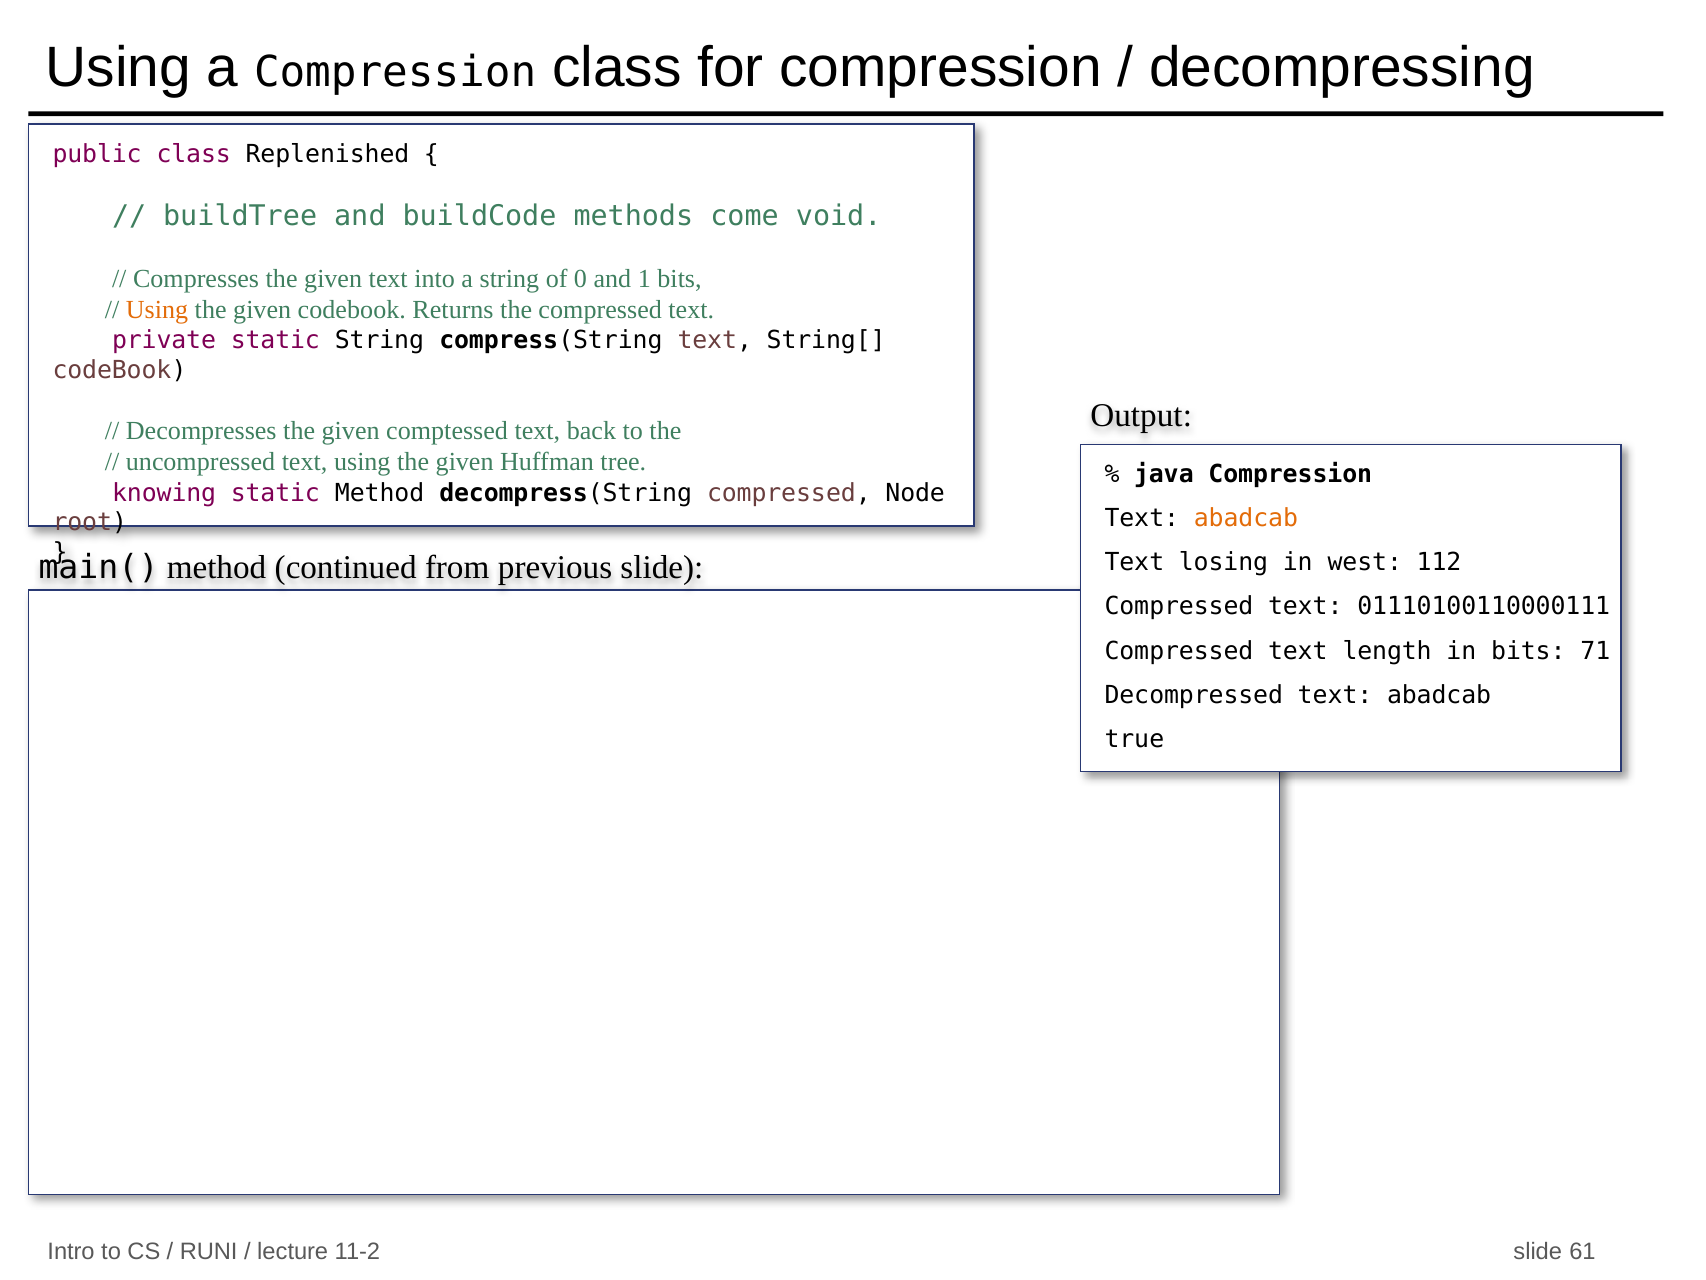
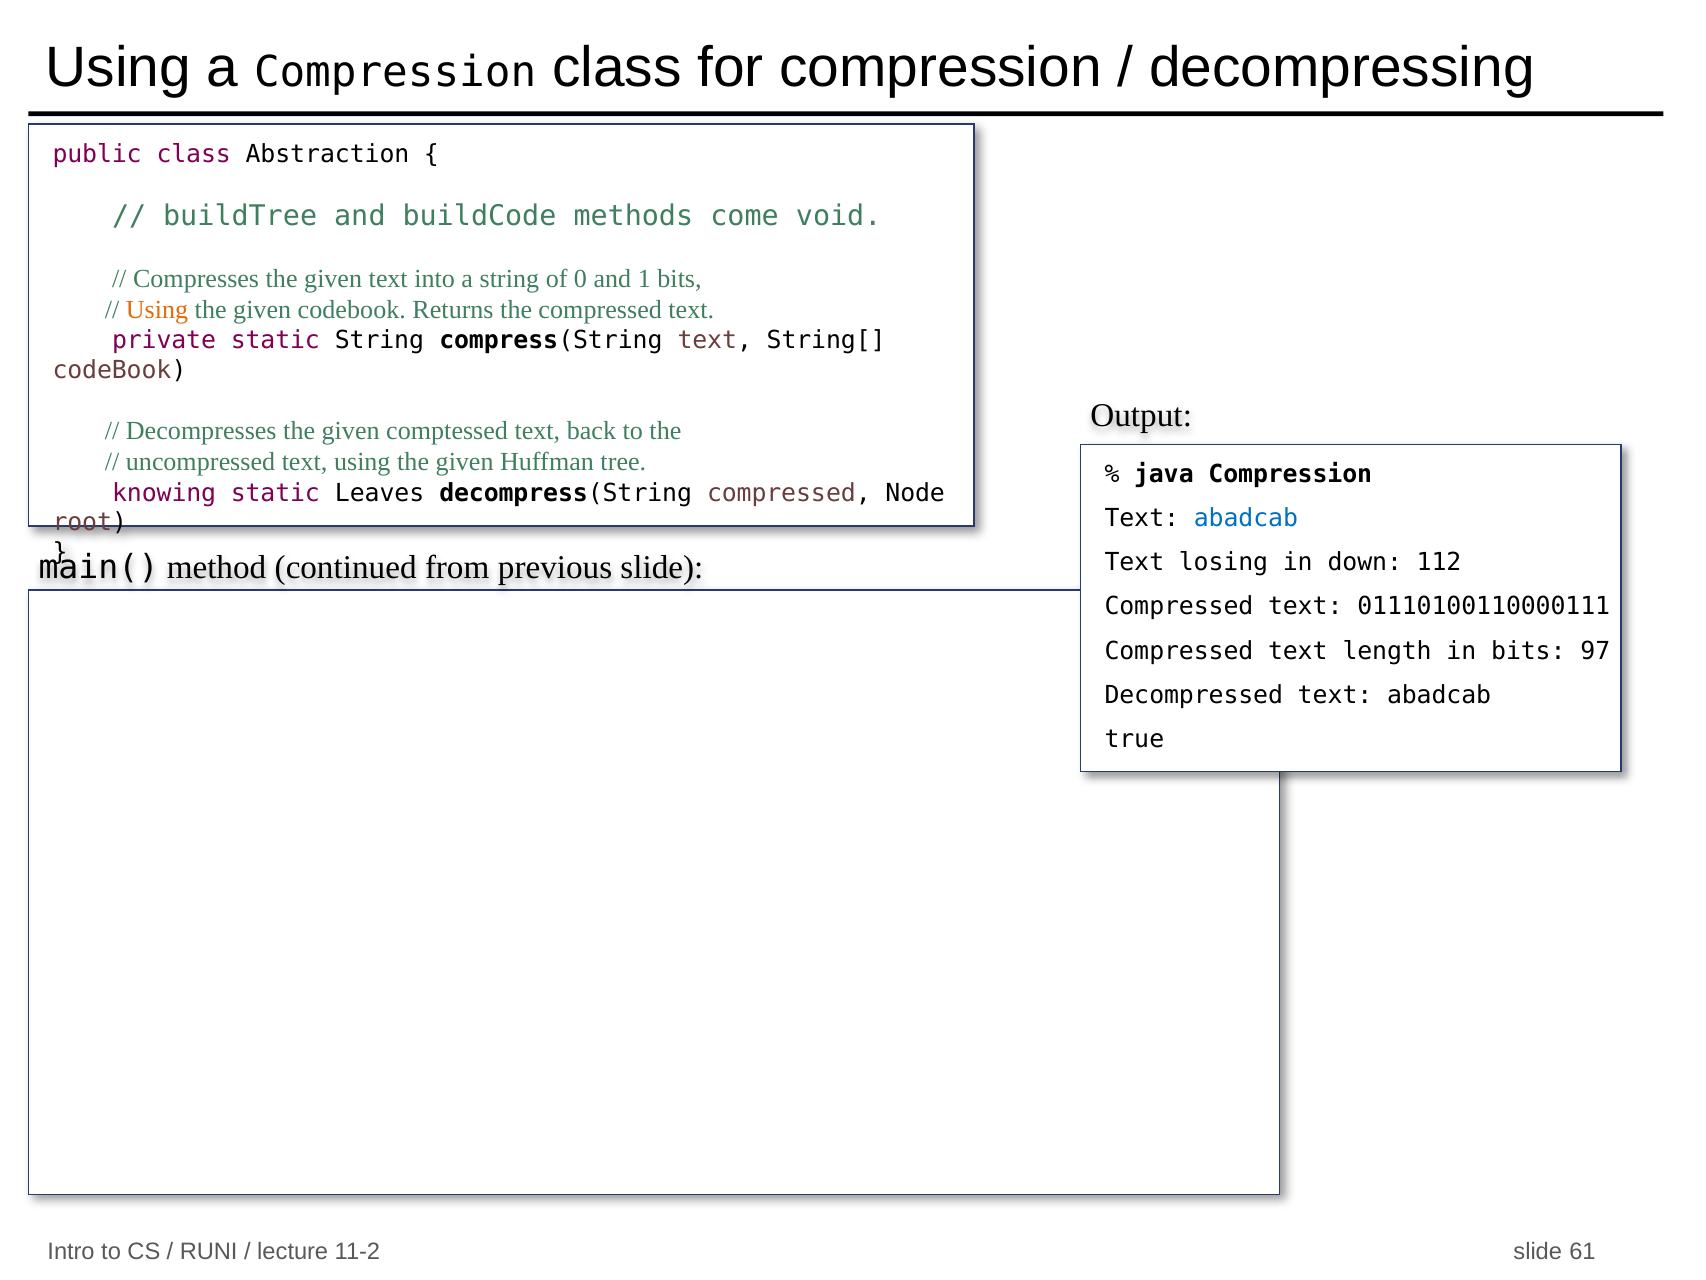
Replenished: Replenished -> Abstraction (327, 154)
static Method: Method -> Leaves (380, 493)
abadcab colour: orange -> blue (1246, 518)
west: west -> down (1365, 562)
71: 71 -> 97 (1595, 651)
